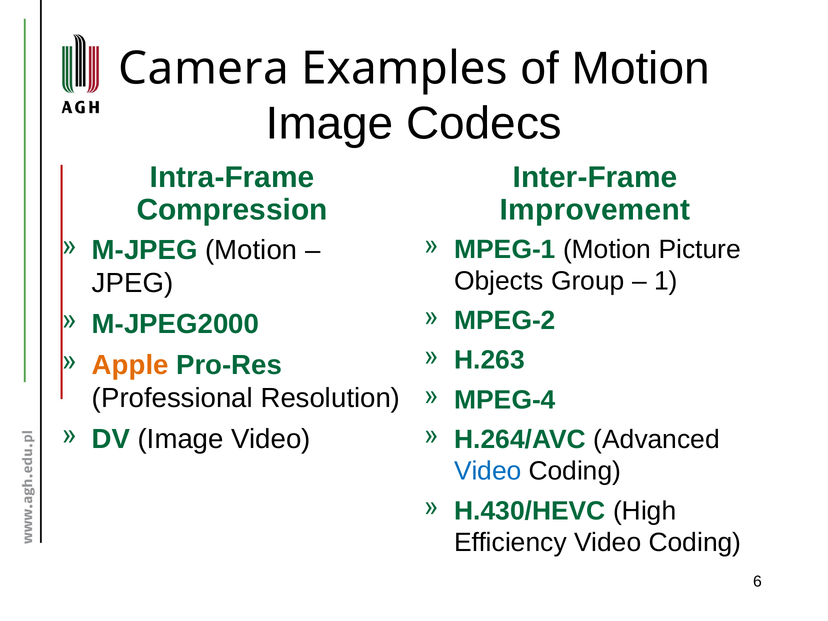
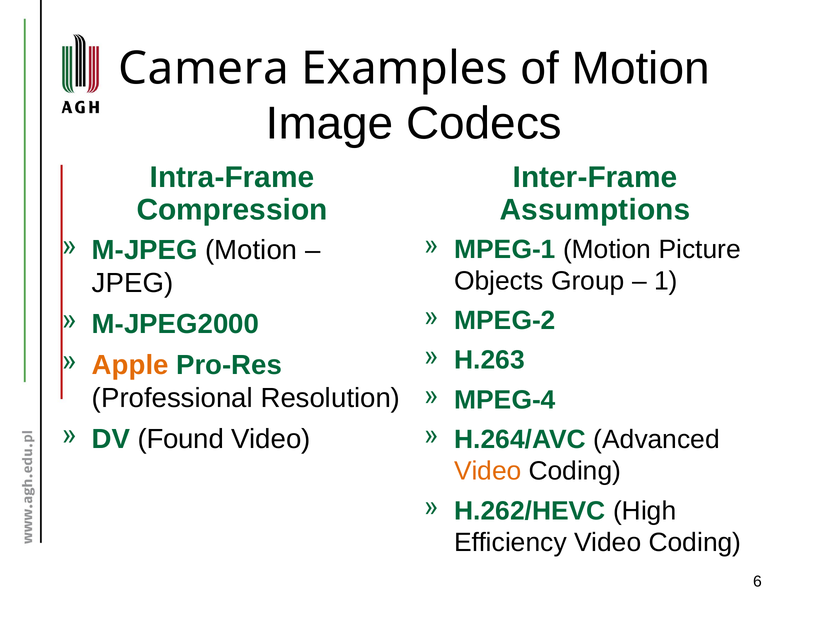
Improvement: Improvement -> Assumptions (595, 210)
DV Image: Image -> Found (181, 439)
Video colour: blue -> orange (488, 471)
H.430/HEVC: H.430/HEVC -> H.262/HEVC (530, 511)
